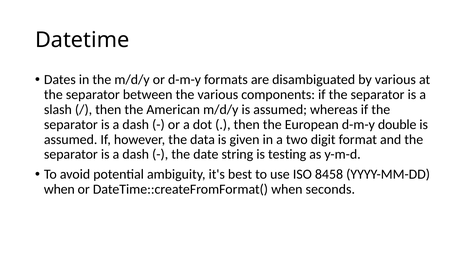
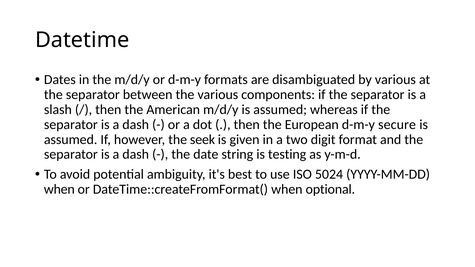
double: double -> secure (397, 125)
data: data -> seek (203, 140)
8458: 8458 -> 5024 (329, 174)
seconds: seconds -> optional (330, 189)
